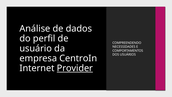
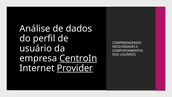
CentroIn underline: none -> present (78, 58)
